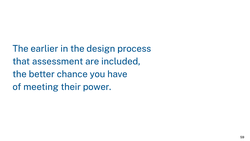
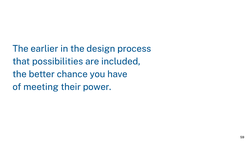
assessment: assessment -> possibilities (58, 61)
